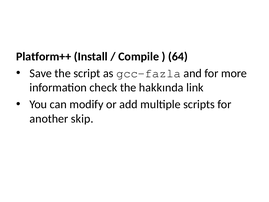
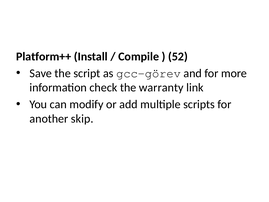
64: 64 -> 52 (178, 56)
gcc-fazla: gcc-fazla -> gcc-görev (149, 73)
hakkında: hakkında -> warranty (161, 88)
